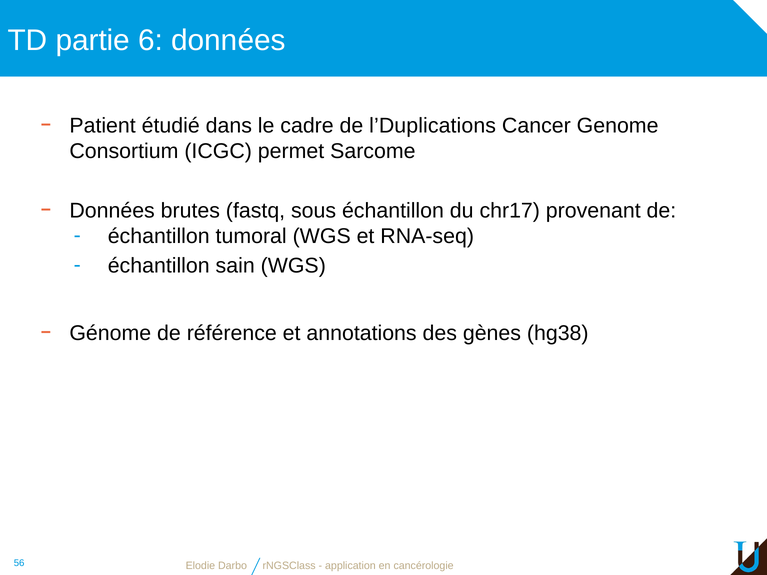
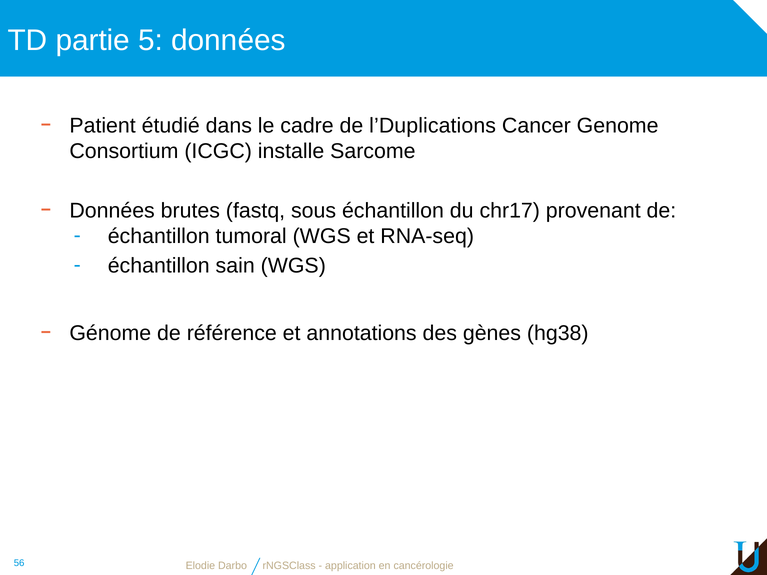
6: 6 -> 5 (151, 40)
permet: permet -> installe (291, 151)
